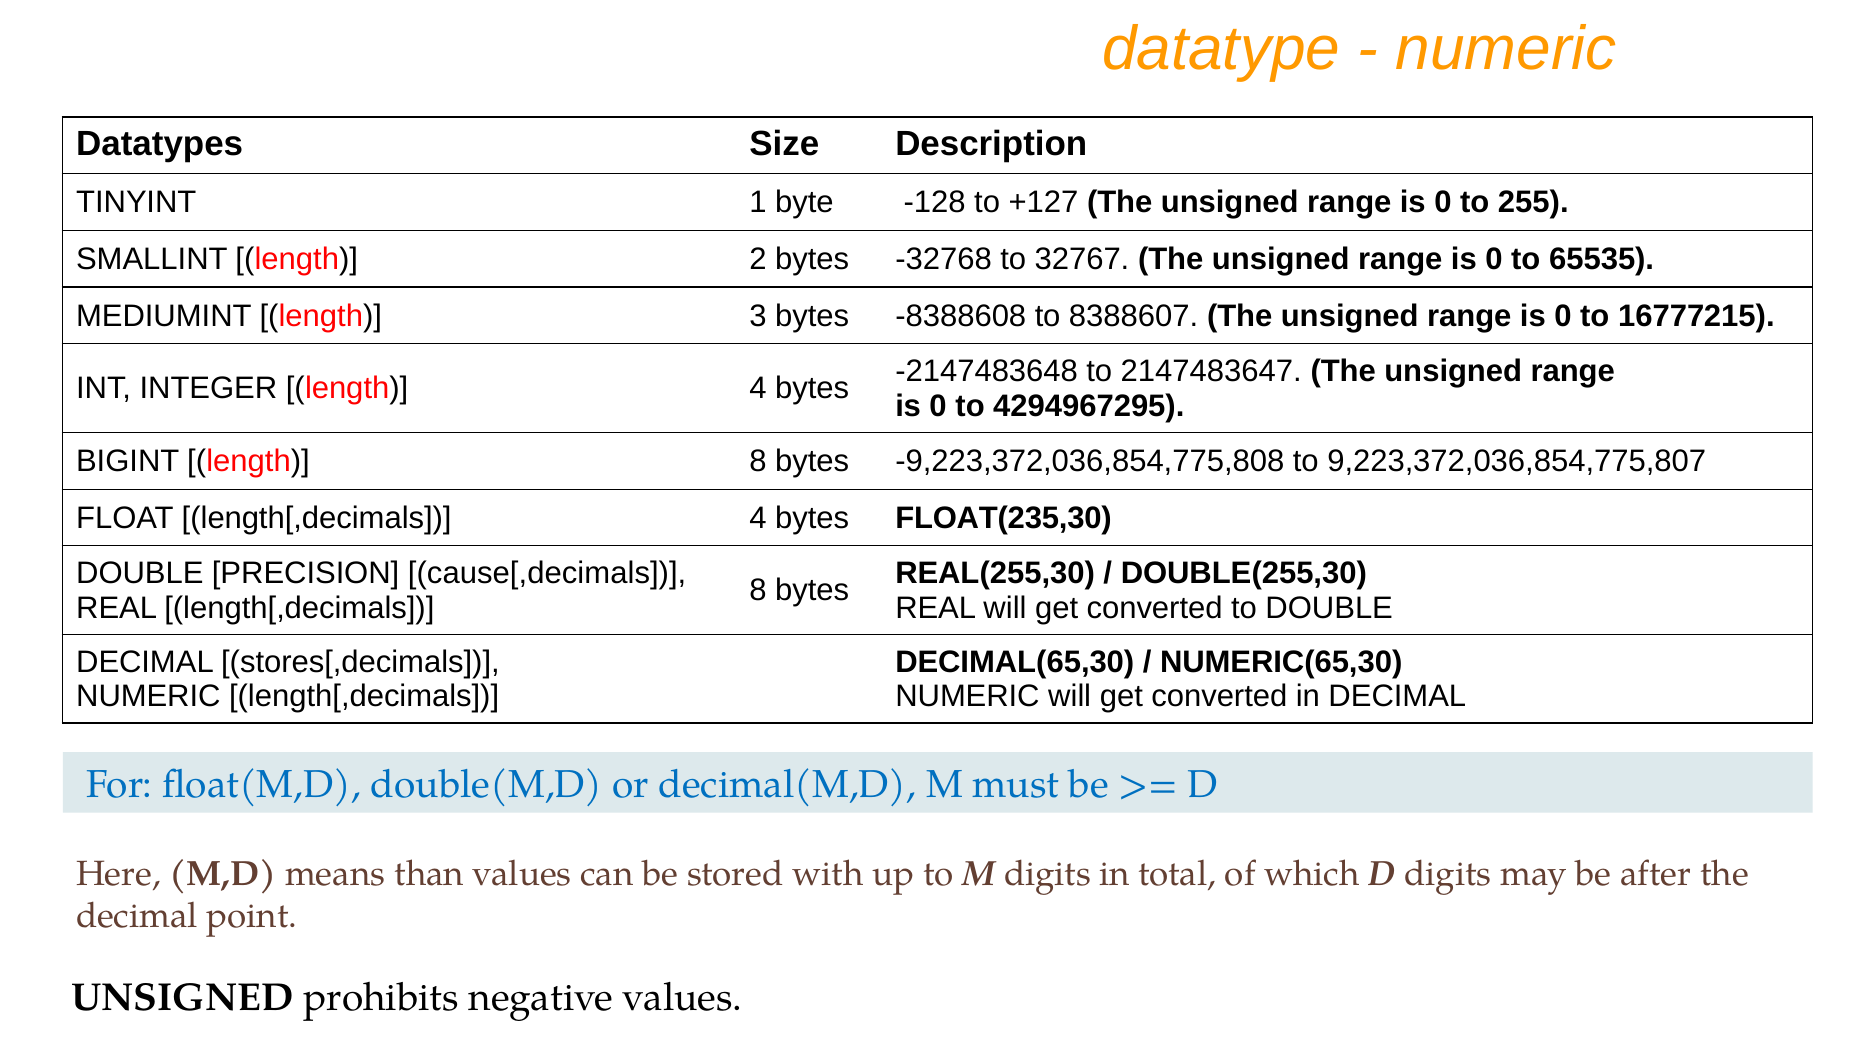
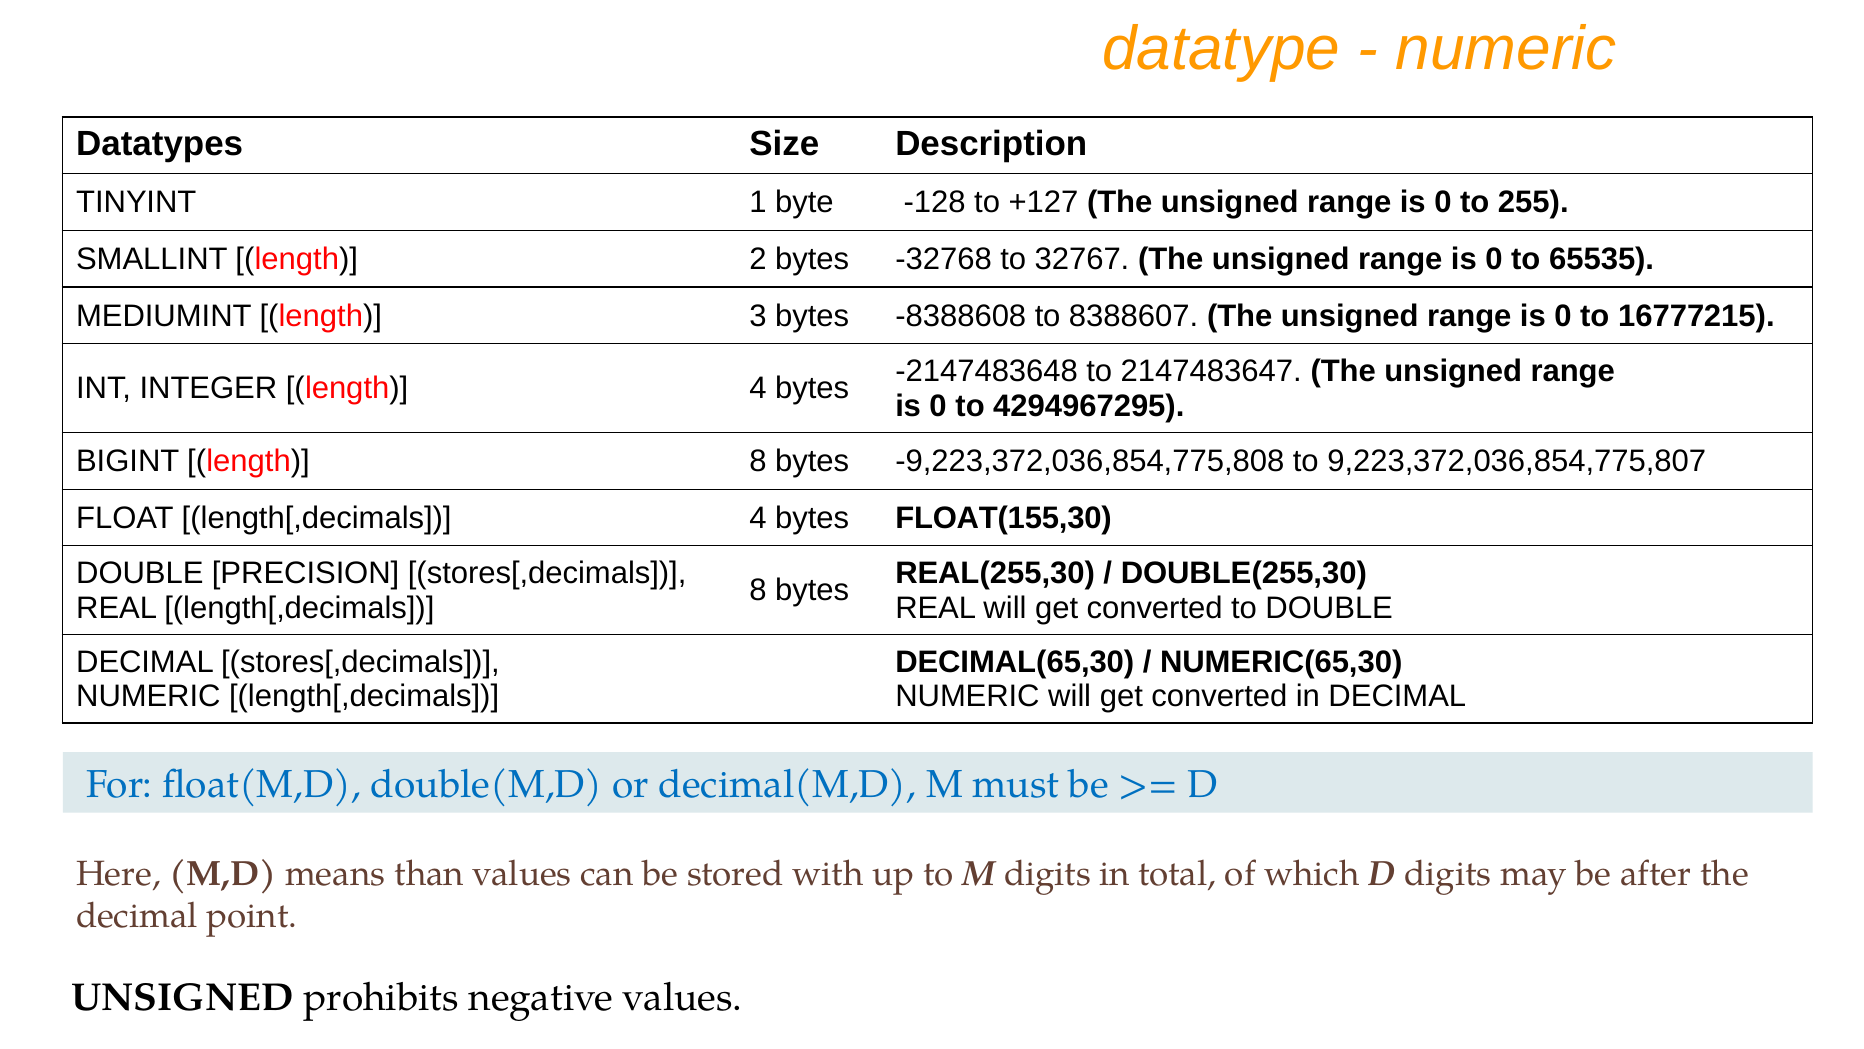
FLOAT(235,30: FLOAT(235,30 -> FLOAT(155,30 (1004, 518)
PRECISION cause[,decimals: cause[,decimals -> stores[,decimals (547, 573)
